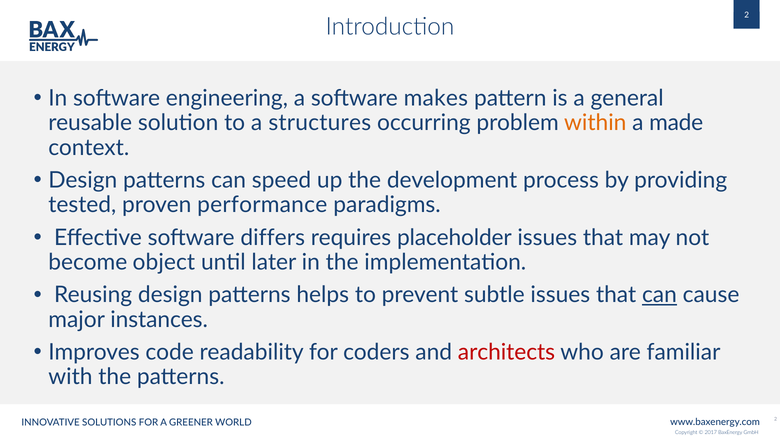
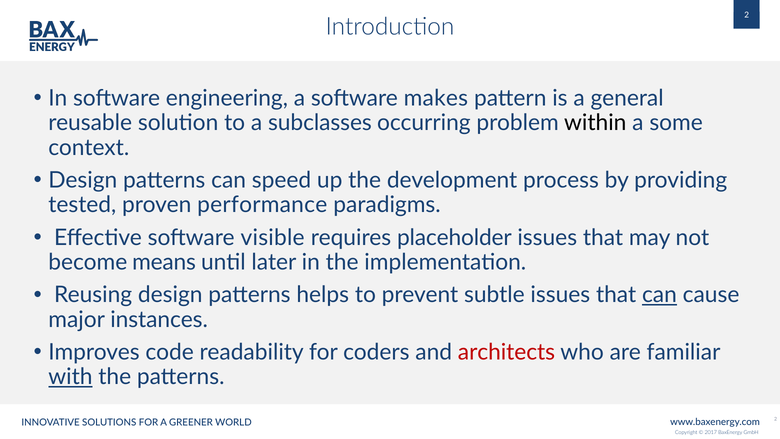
structures: structures -> subclasses (320, 123)
within colour: orange -> black (595, 123)
made: made -> some (676, 123)
differs: differs -> visible (273, 237)
object: object -> means (164, 262)
with underline: none -> present (70, 377)
